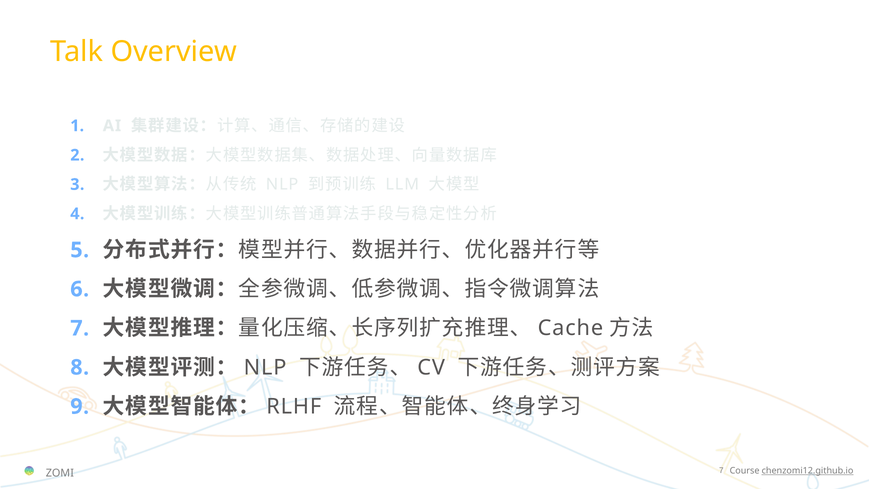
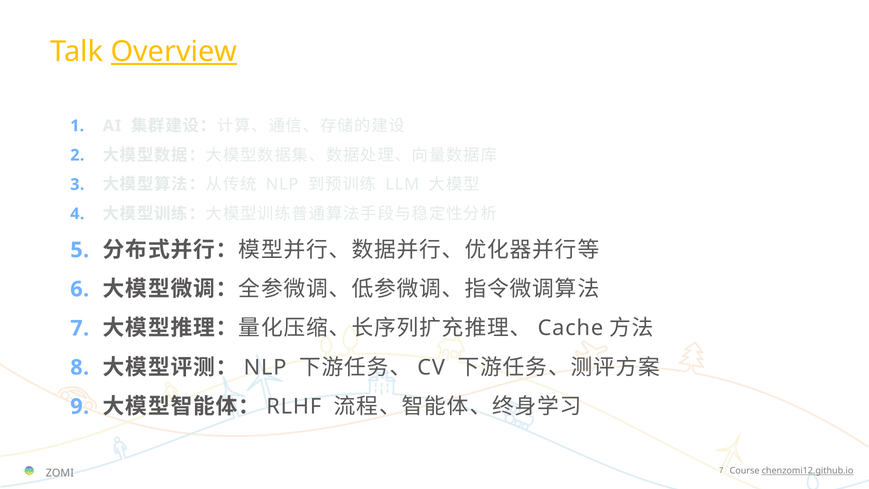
Overview underline: none -> present (174, 51)
